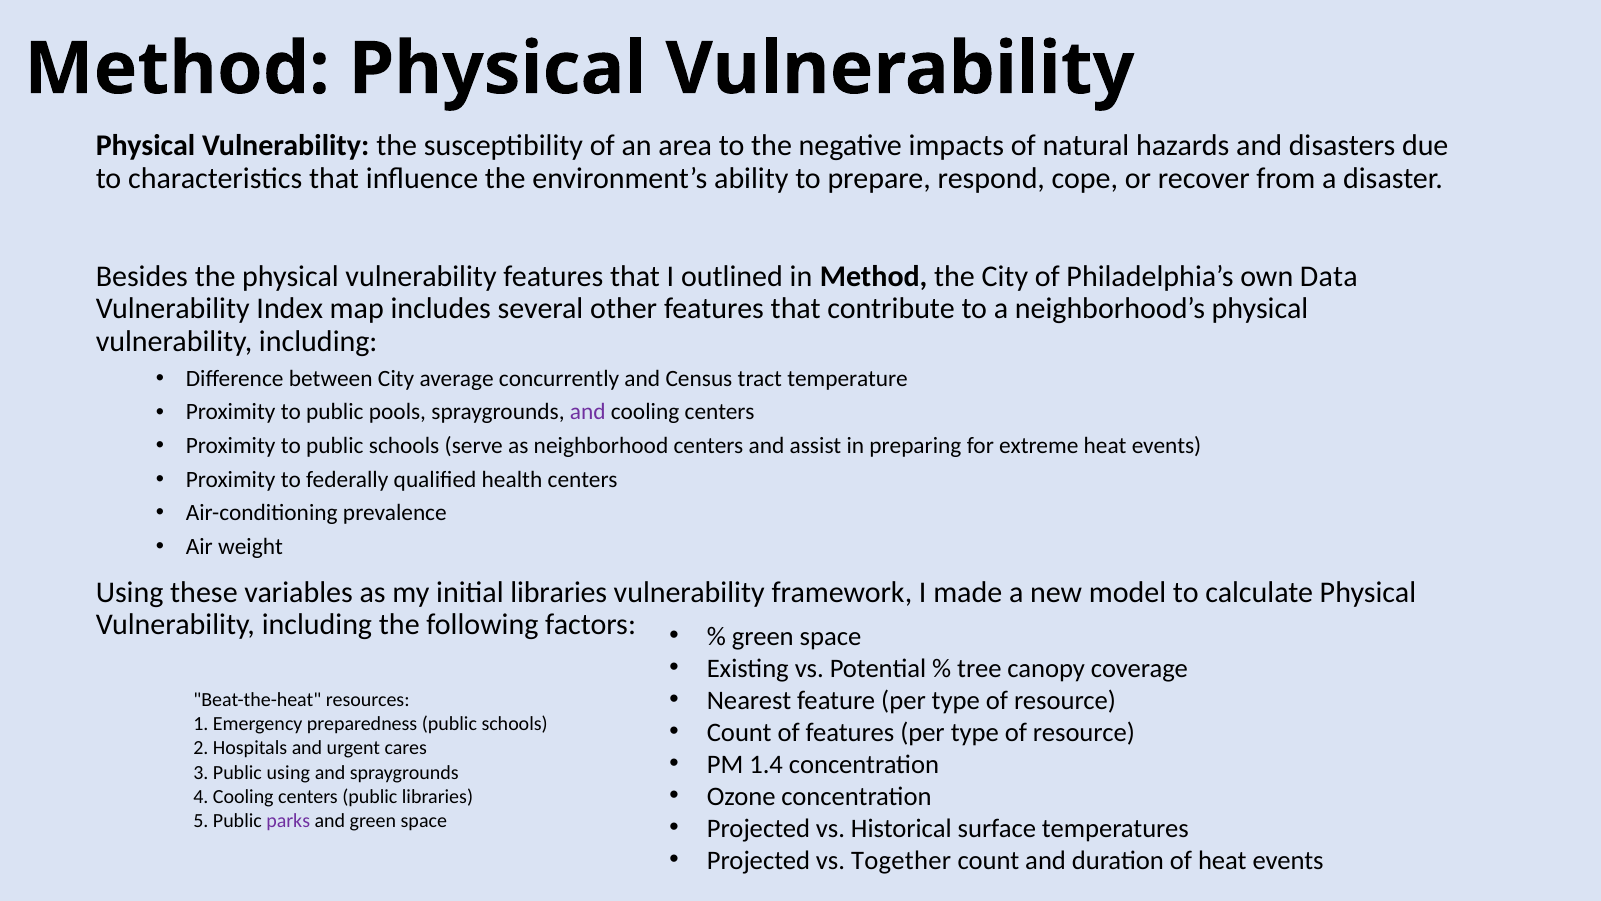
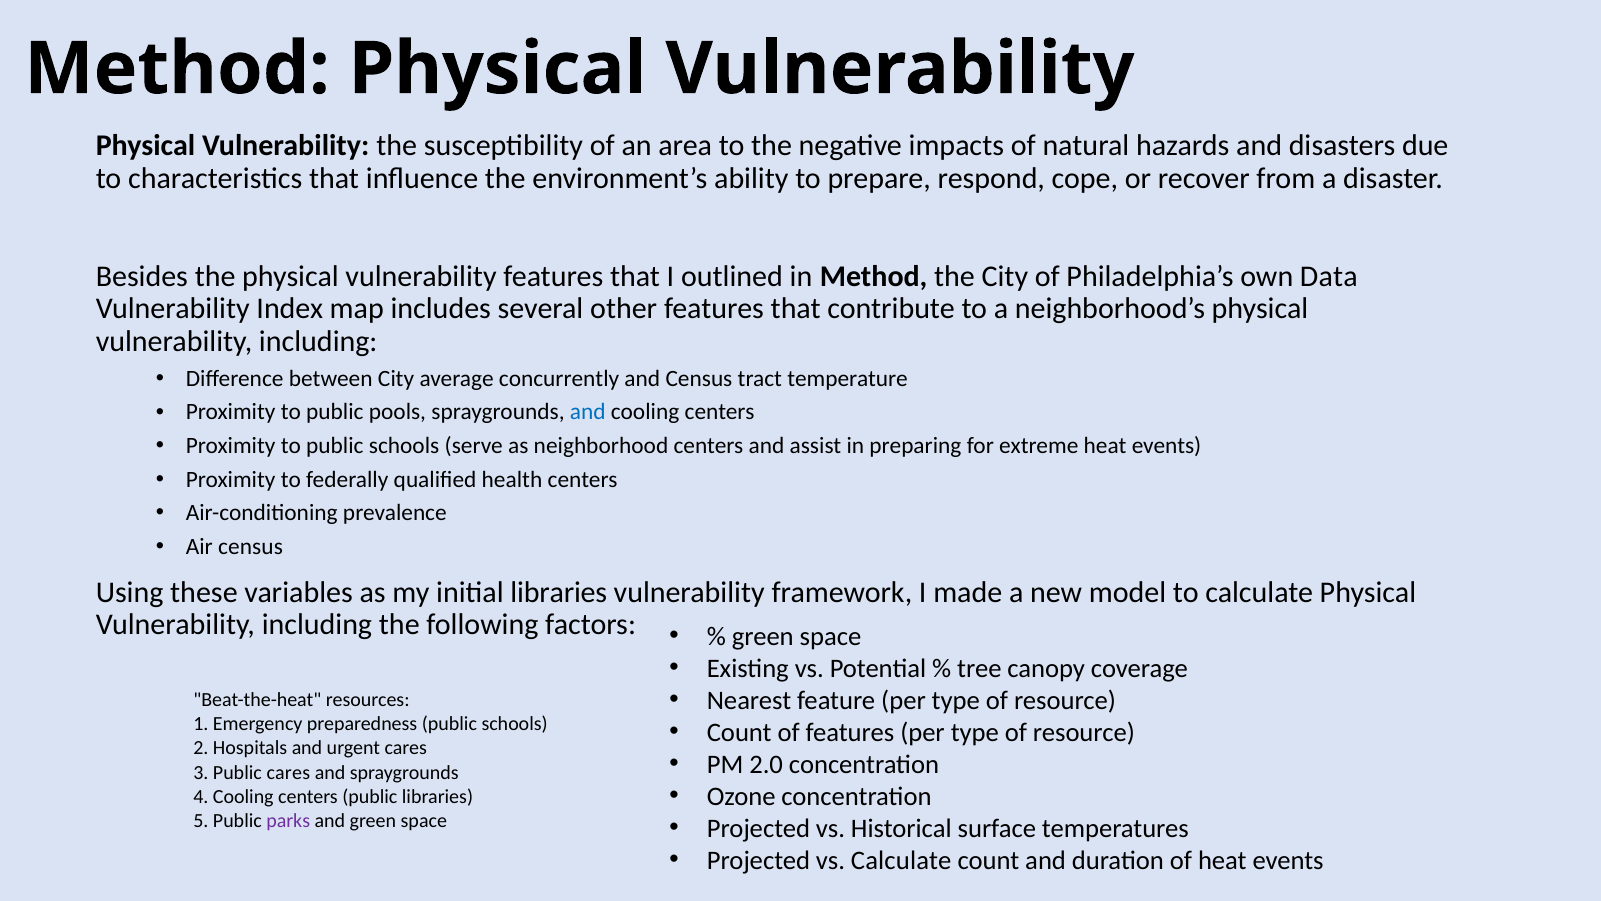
and colour: purple -> blue (588, 412)
Air weight: weight -> census (251, 546)
1.4: 1.4 -> 2.0 (766, 764)
Public using: using -> cares (288, 772)
vs Together: Together -> Calculate (901, 860)
